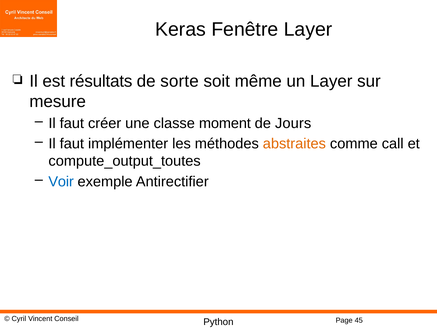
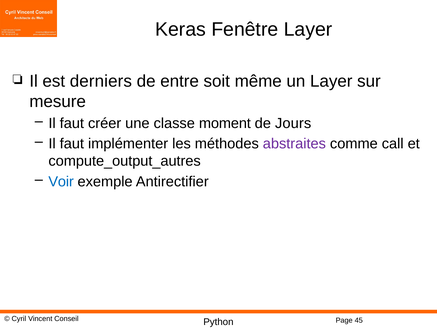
résultats: résultats -> derniers (101, 81)
sorte: sorte -> entre (180, 81)
abstraites colour: orange -> purple (294, 144)
compute_output_toutes: compute_output_toutes -> compute_output_autres (125, 161)
